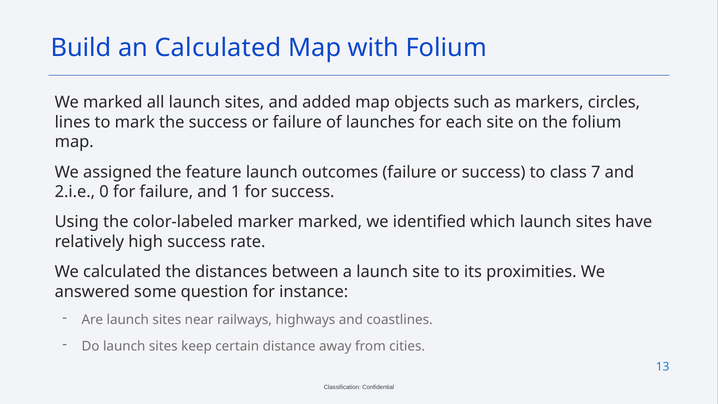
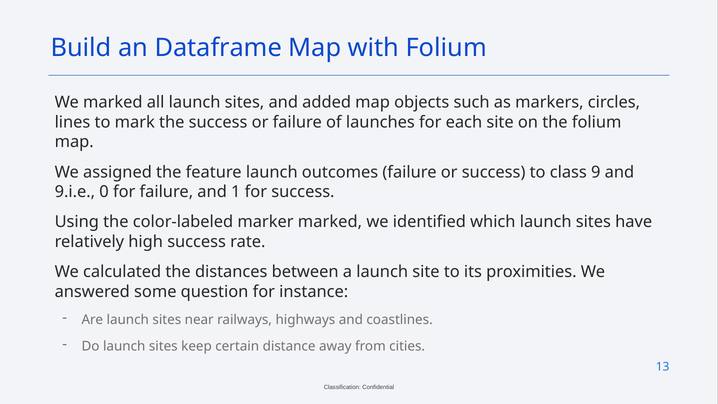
an Calculated: Calculated -> Dataframe (218, 48)
7: 7 -> 9 (596, 172)
2.i.e: 2.i.e -> 9.i.e (75, 192)
